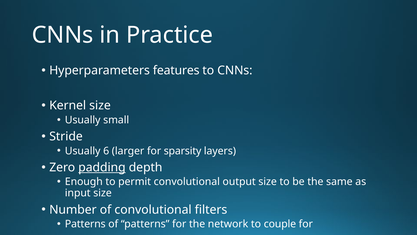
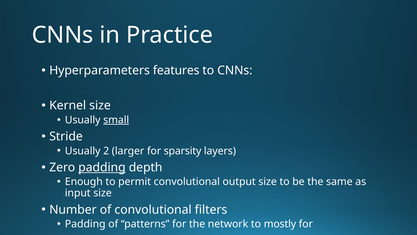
small underline: none -> present (116, 120)
6: 6 -> 2 (106, 151)
Patterns: Patterns -> Padding (85, 224)
couple: couple -> mostly (280, 224)
